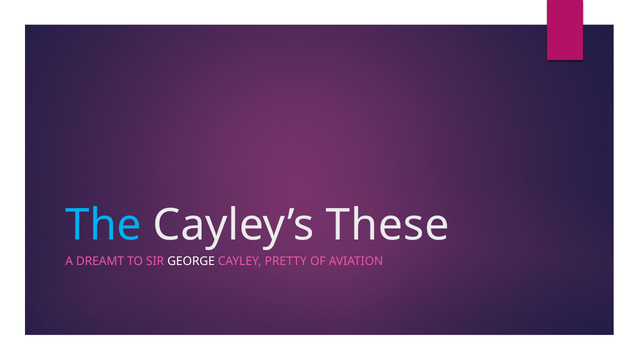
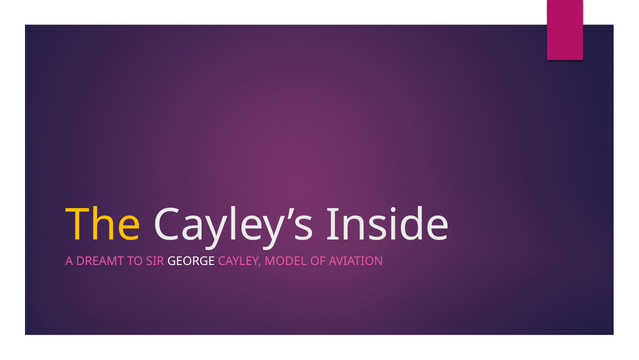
The colour: light blue -> yellow (103, 225)
These: These -> Inside (388, 225)
PRETTY: PRETTY -> MODEL (286, 261)
